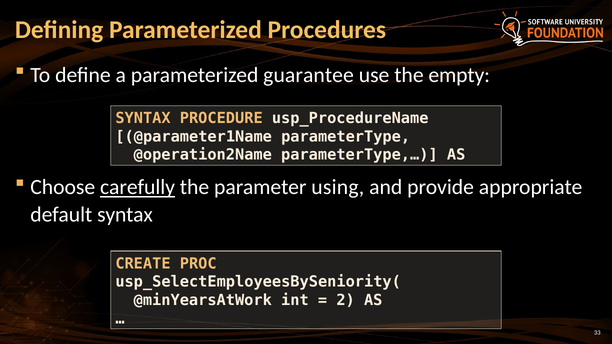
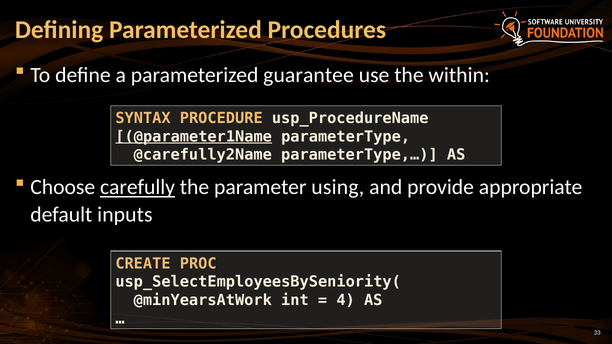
empty: empty -> within (459, 75)
@parameter1Name underline: none -> present (194, 137)
@operation2Name: @operation2Name -> @carefully2Name (203, 155)
default syntax: syntax -> inputs (125, 215)
2: 2 -> 4 (346, 300)
